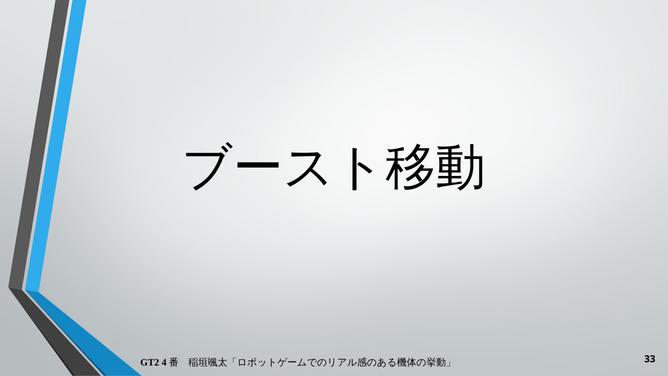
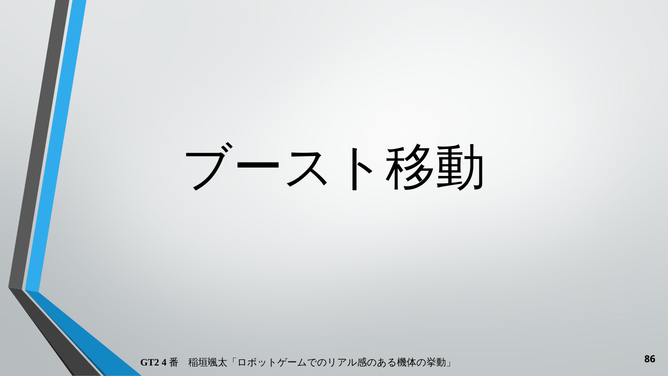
33: 33 -> 86 (650, 359)
